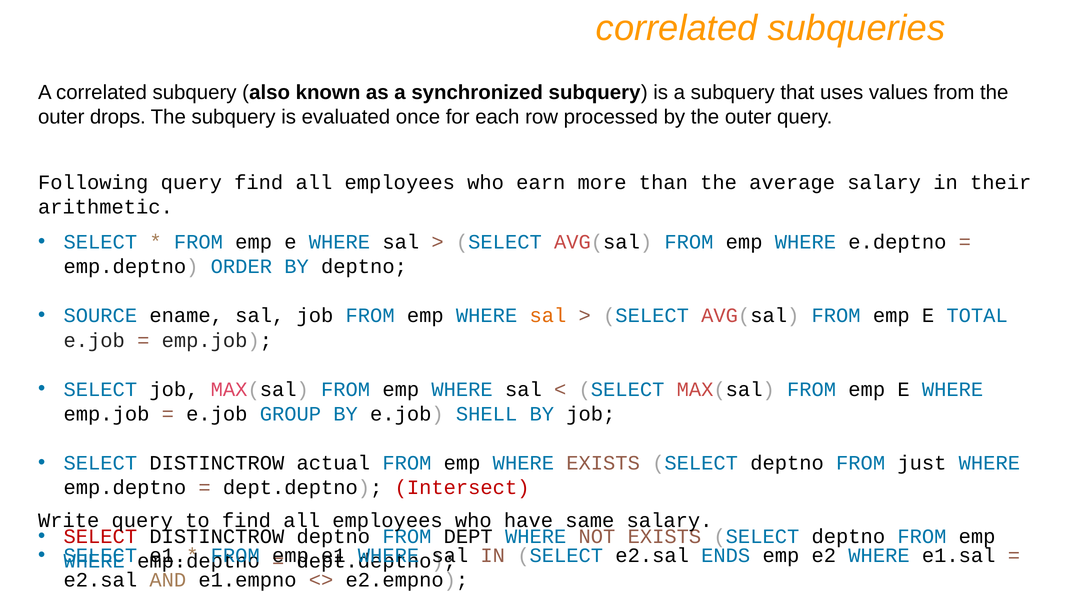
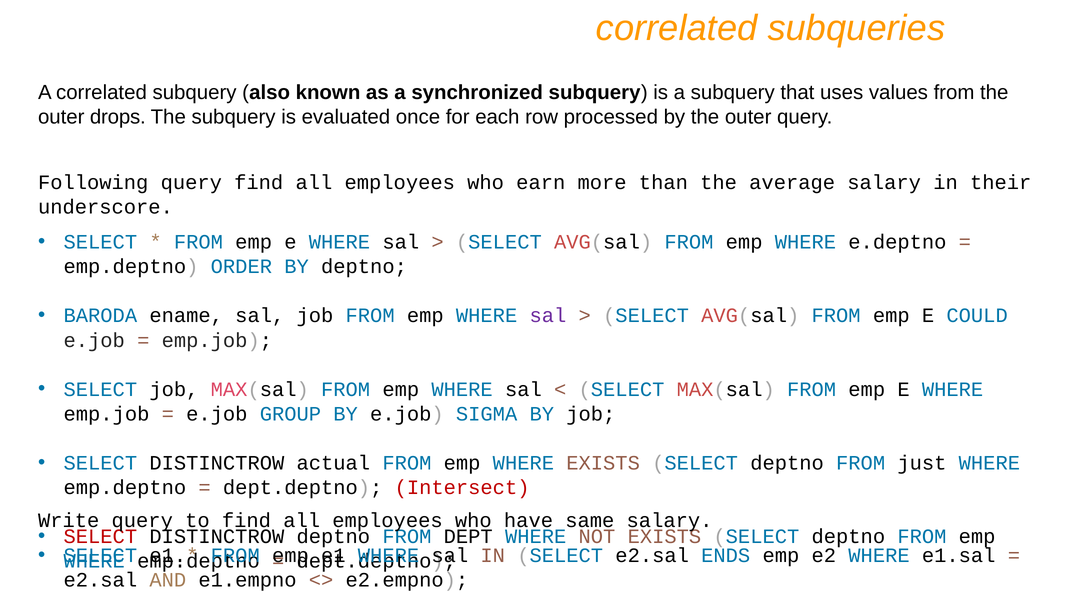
arithmetic: arithmetic -> underscore (105, 207)
SOURCE: SOURCE -> BARODA (100, 316)
sal colour: orange -> purple (548, 316)
TOTAL: TOTAL -> COULD (977, 316)
SHELL: SHELL -> SIGMA (487, 414)
